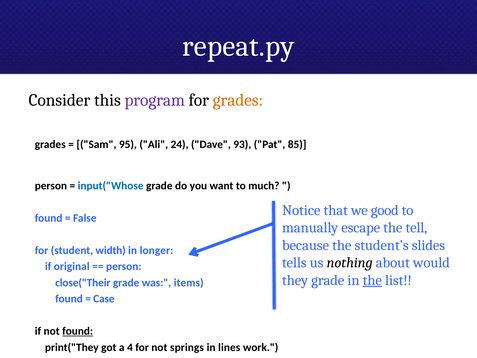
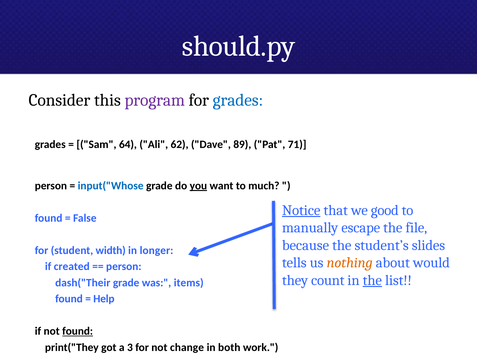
repeat.py: repeat.py -> should.py (239, 46)
grades colour: orange -> blue (238, 100)
95: 95 -> 64 (128, 144)
24: 24 -> 62 (180, 144)
93: 93 -> 89 (242, 144)
85: 85 -> 71 (297, 144)
you underline: none -> present (198, 186)
Notice underline: none -> present (301, 210)
tell: tell -> file (416, 228)
nothing colour: black -> orange (350, 263)
original: original -> created (72, 266)
they grade: grade -> count (328, 280)
close("Their: close("Their -> dash("Their (83, 283)
Case: Case -> Help (104, 299)
4: 4 -> 3 (130, 347)
springs: springs -> change (187, 347)
lines: lines -> both (229, 347)
